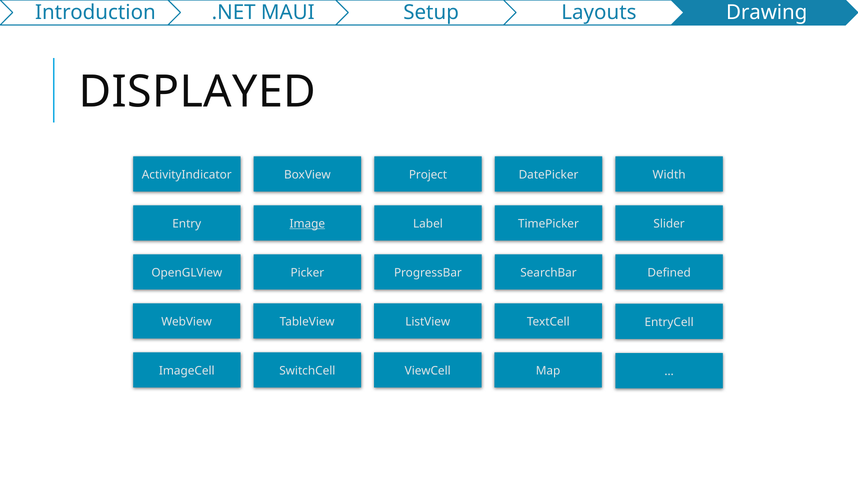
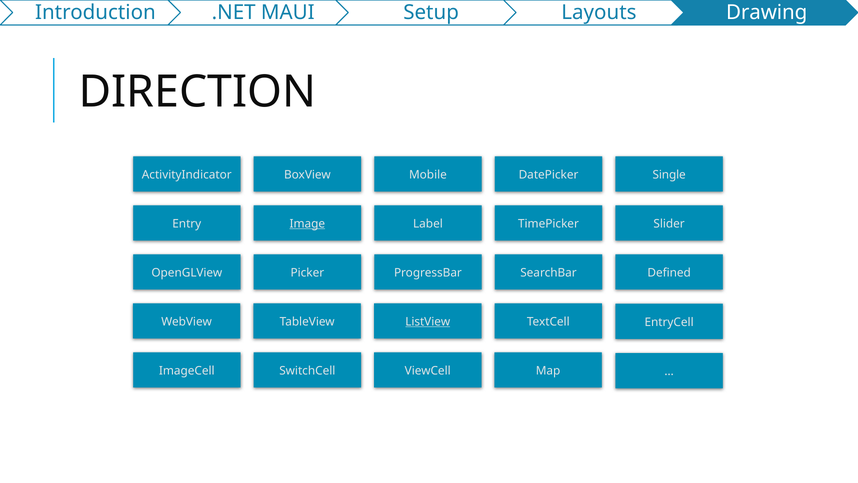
DISPLAYED: DISPLAYED -> DIRECTION (197, 92)
Project: Project -> Mobile (428, 175)
Width: Width -> Single (669, 175)
ListView underline: none -> present (428, 321)
